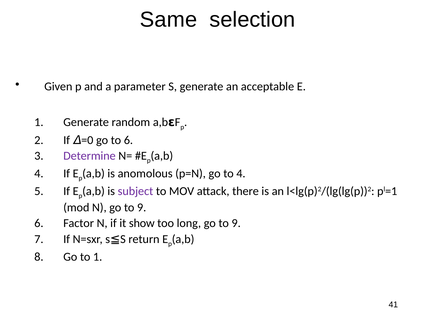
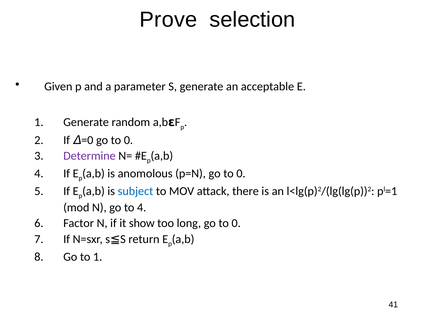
Same: Same -> Prove (168, 20)
6: 6 -> 0 (128, 140)
p=N go to 4: 4 -> 0 (241, 174)
subject colour: purple -> blue (135, 191)
N go to 9: 9 -> 4 (142, 208)
long go to 9: 9 -> 0 (236, 223)
